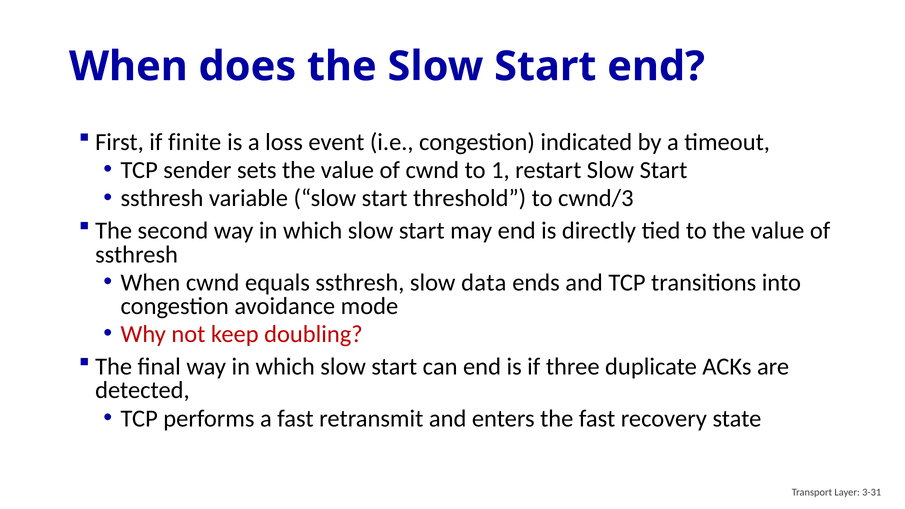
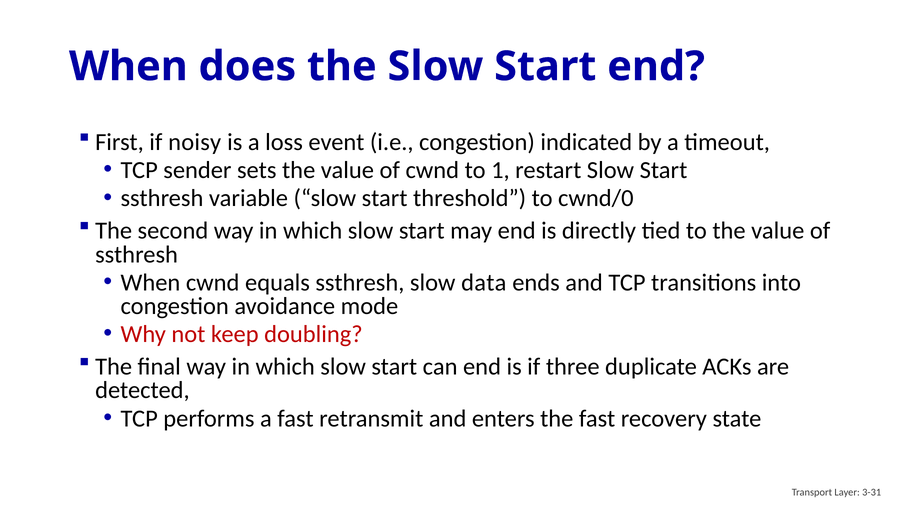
finite: finite -> noisy (195, 142)
cwnd/3: cwnd/3 -> cwnd/0 (596, 198)
